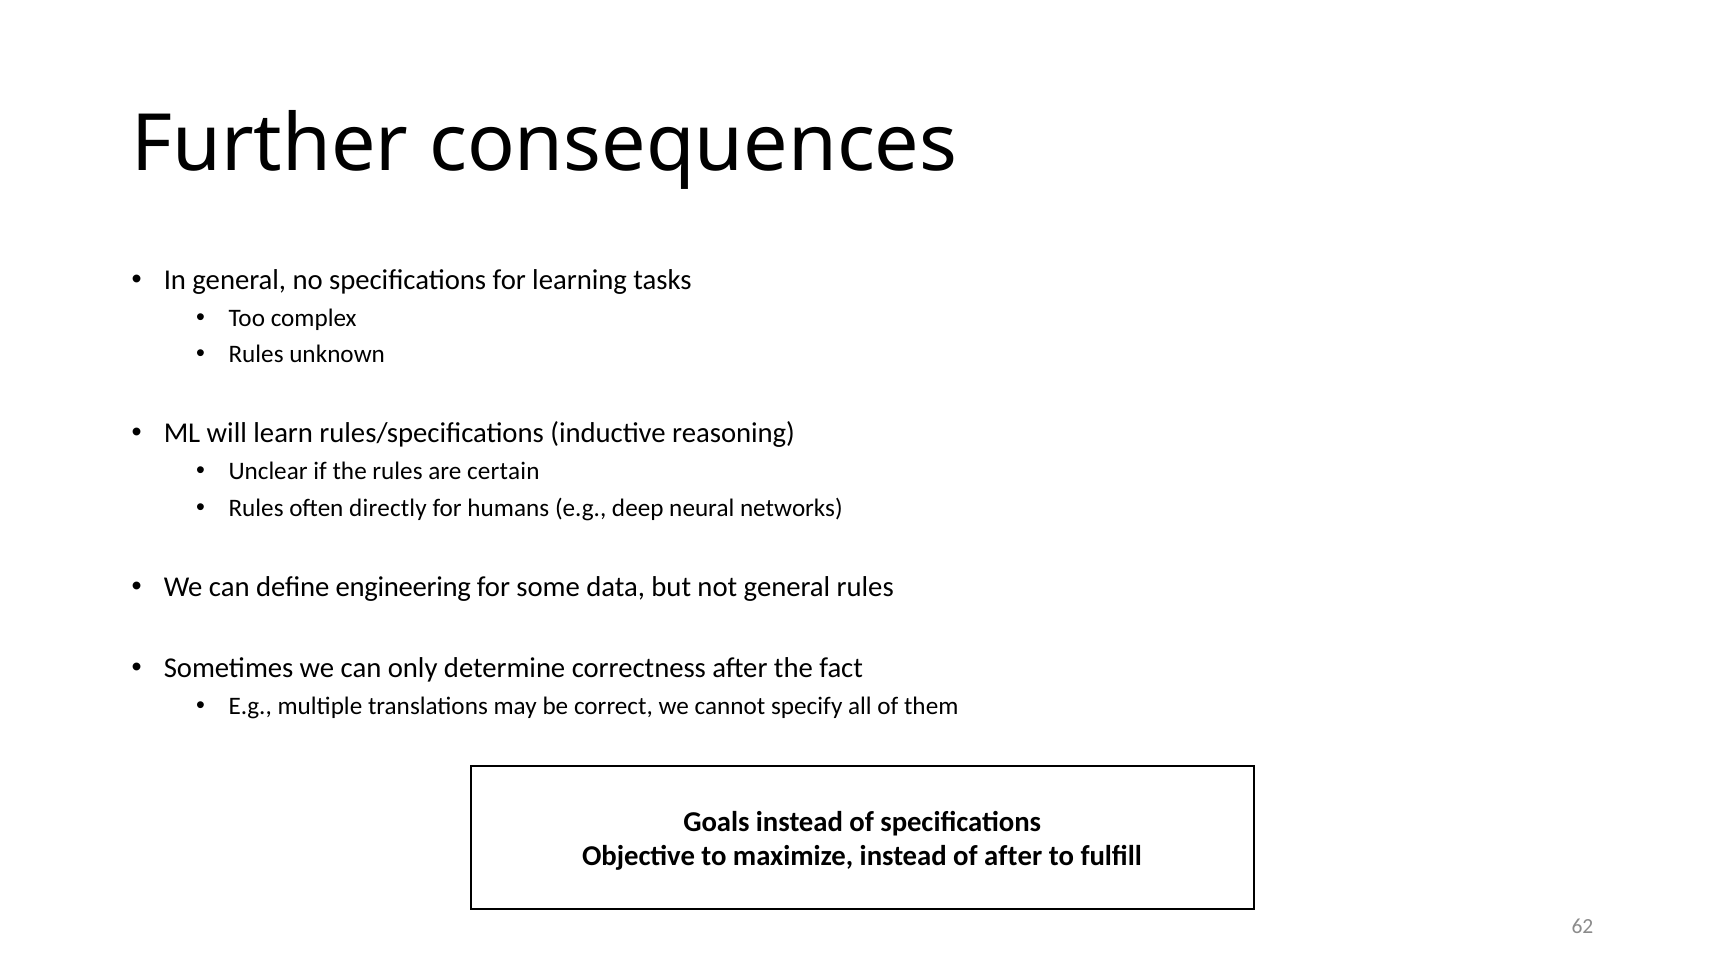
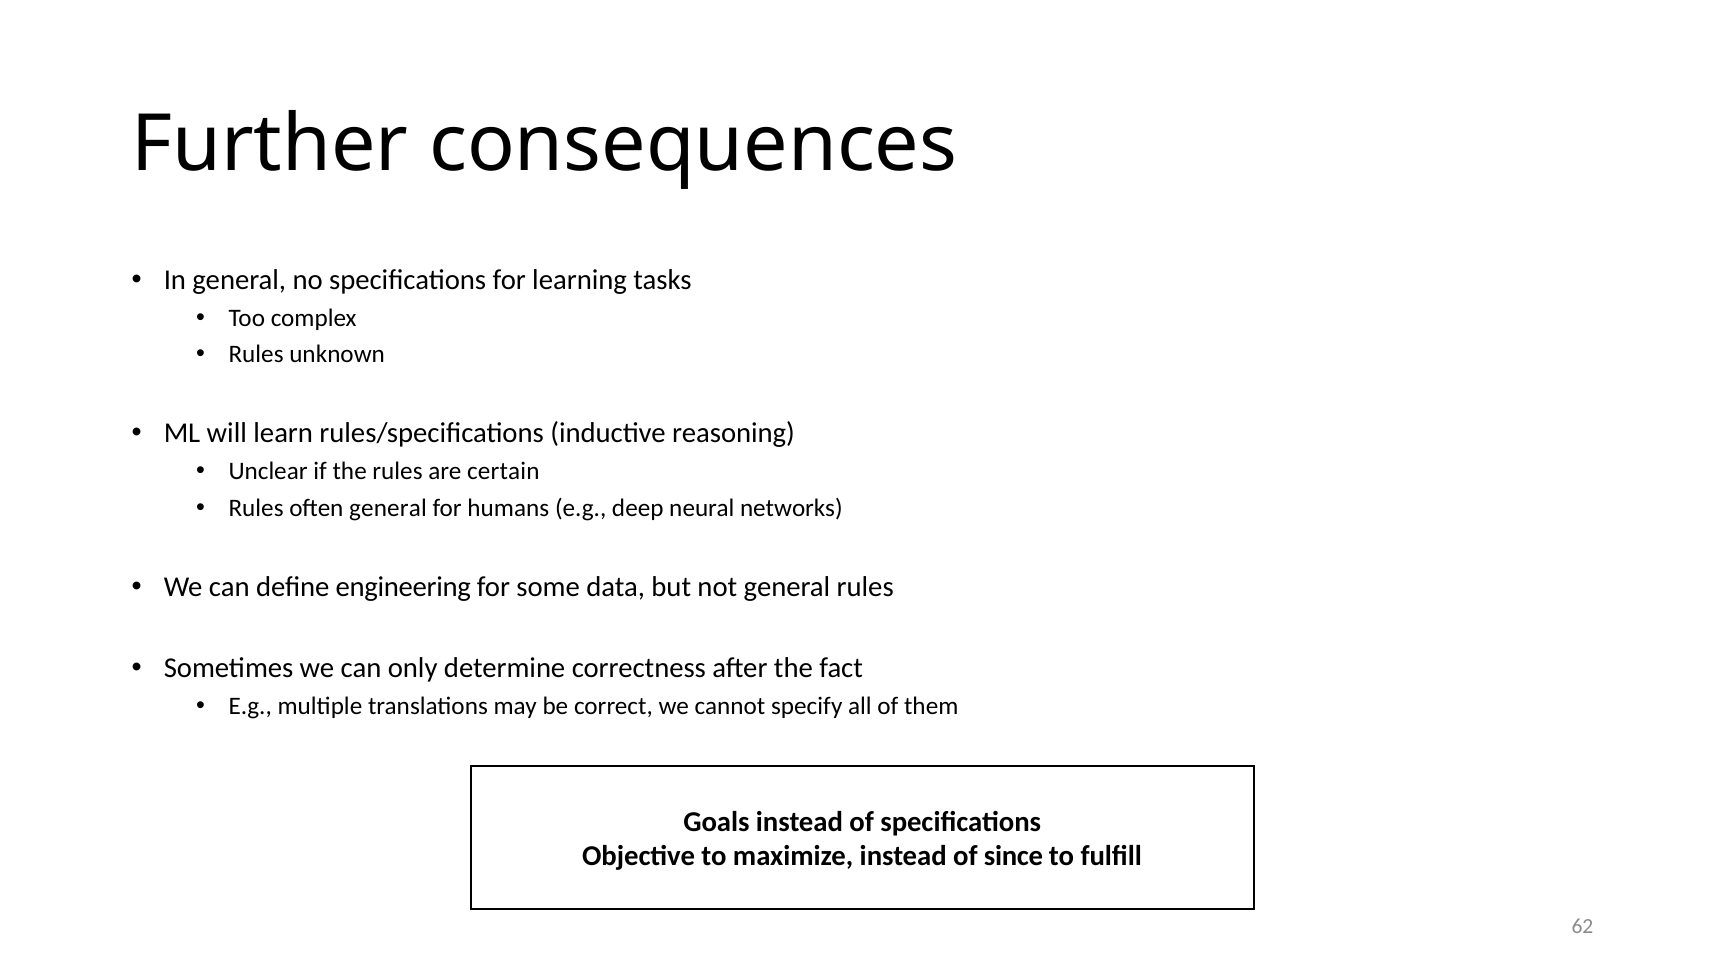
often directly: directly -> general (388, 508)
of after: after -> since (1013, 857)
